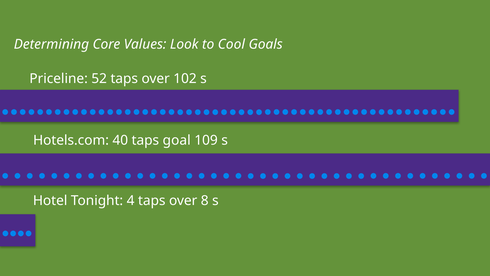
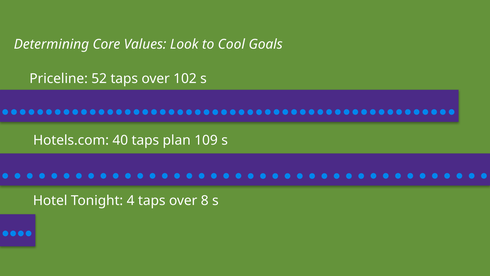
goal: goal -> plan (177, 140)
